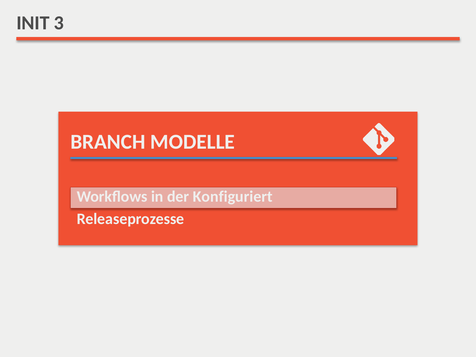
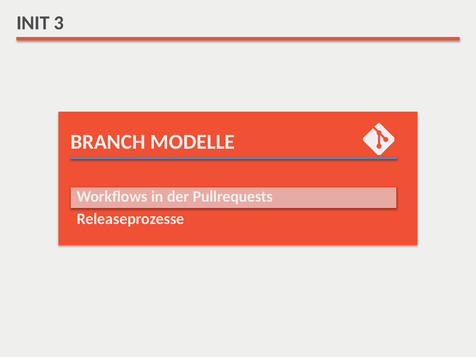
Konfiguriert: Konfiguriert -> Pullrequests (233, 197)
